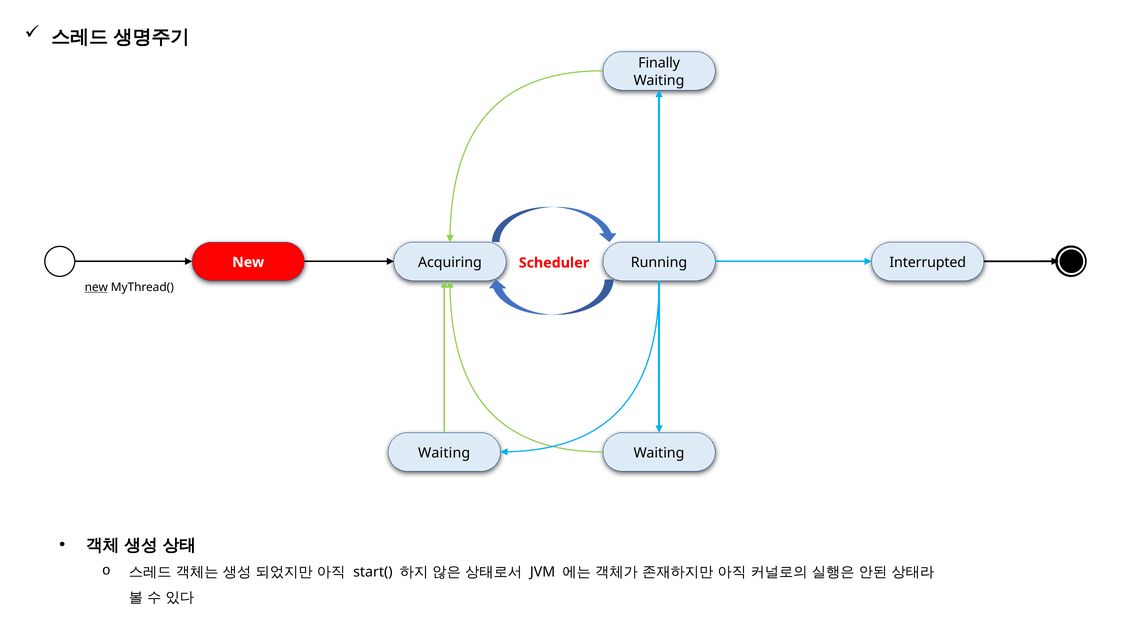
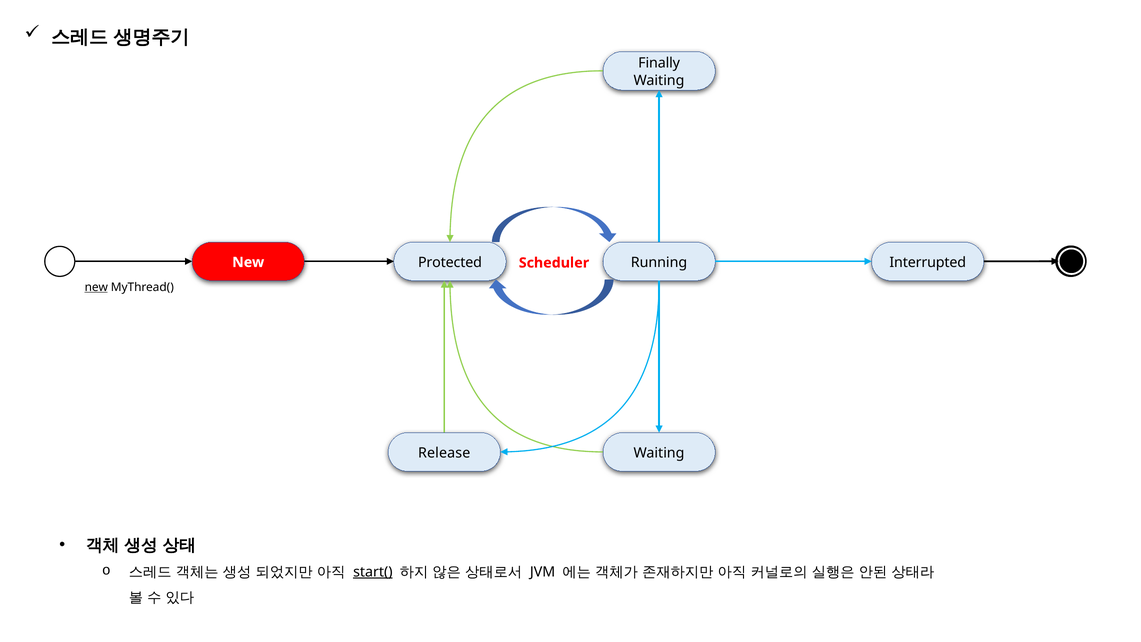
Acquiring: Acquiring -> Protected (450, 262)
Waiting: Waiting -> Release (444, 453)
start( underline: none -> present (373, 572)
